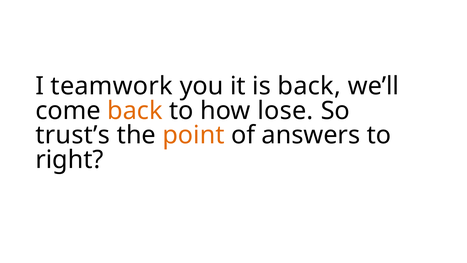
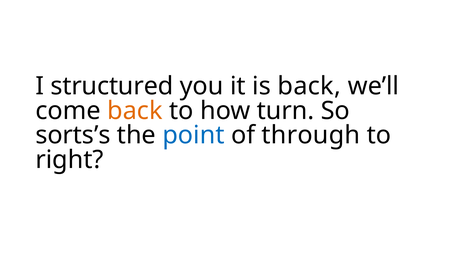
teamwork: teamwork -> structured (112, 86)
lose: lose -> turn (286, 111)
trust’s: trust’s -> sorts’s (73, 135)
point colour: orange -> blue (193, 135)
answers: answers -> through (311, 135)
